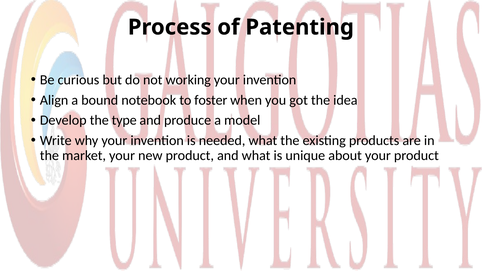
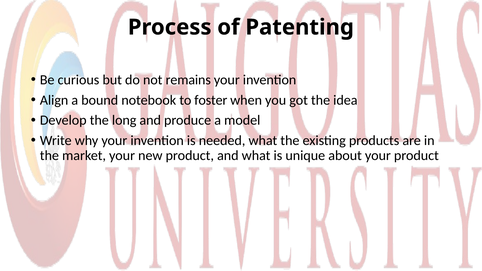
working: working -> remains (188, 80)
type: type -> long (124, 120)
